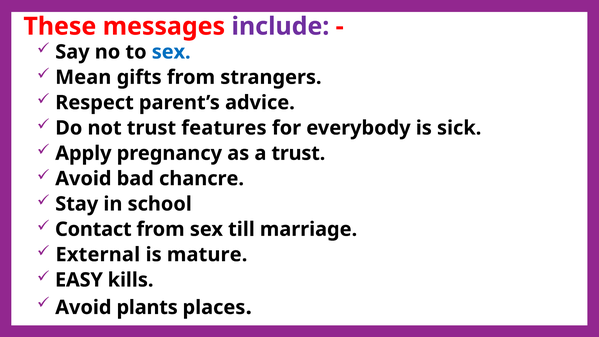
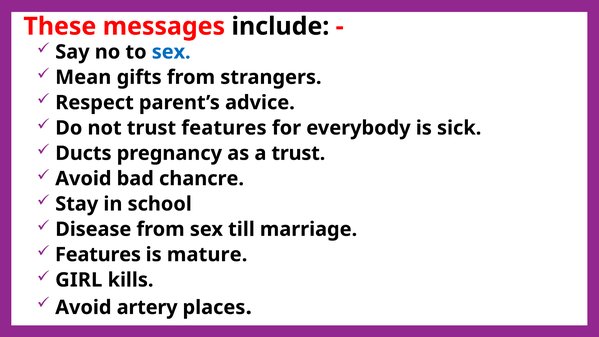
include colour: purple -> black (280, 26)
Apply: Apply -> Ducts (83, 153)
Contact: Contact -> Disease (93, 229)
External: External -> Features (98, 255)
EASY: EASY -> GIRL (79, 280)
plants: plants -> artery (147, 307)
